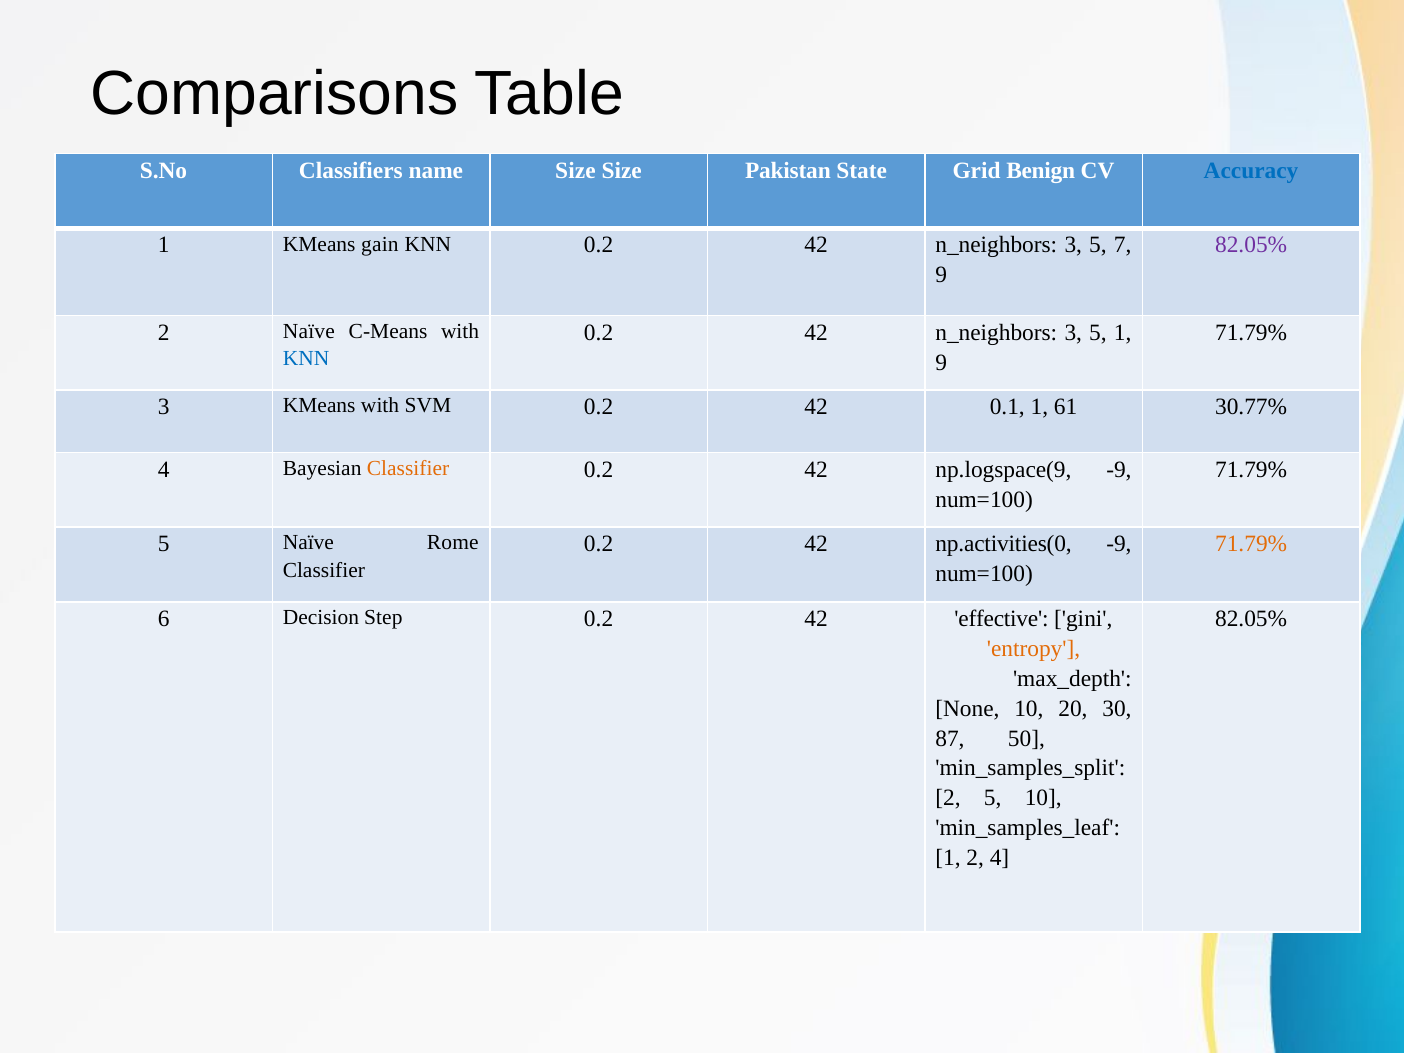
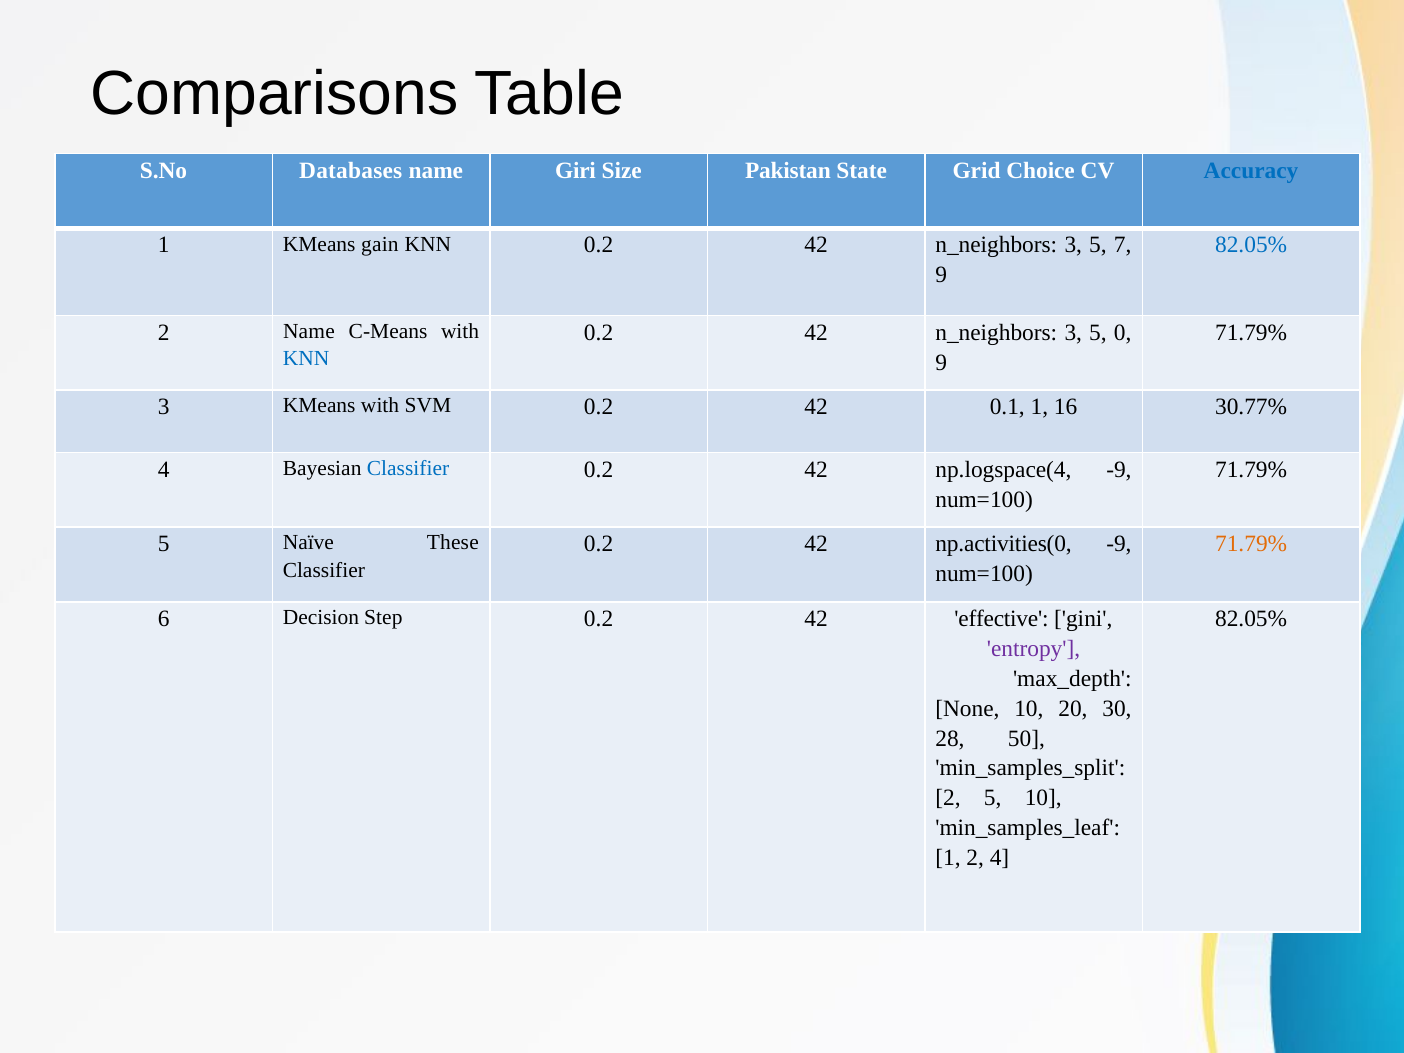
Classifiers: Classifiers -> Databases (351, 171)
name Size: Size -> Giri (576, 171)
Benign: Benign -> Choice (1041, 171)
82.05% colour: purple -> blue (1251, 245)
2 Naïve: Naïve -> Name (309, 331)
5 1: 1 -> 0 (1123, 333)
61: 61 -> 16 (1066, 407)
Classifier colour: orange -> blue (408, 468)
np.logspace(9: np.logspace(9 -> np.logspace(4 (1003, 470)
Rome: Rome -> These (453, 543)
entropy colour: orange -> purple (1034, 649)
87: 87 -> 28 (950, 738)
